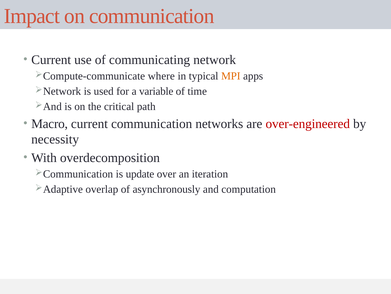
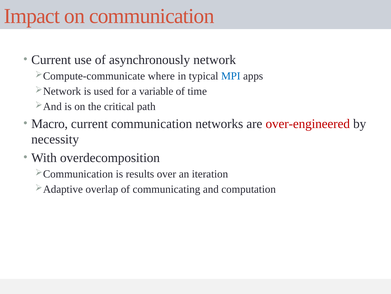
communicating: communicating -> asynchronously (150, 60)
MPI colour: orange -> blue (231, 76)
update: update -> results (140, 174)
asynchronously: asynchronously -> communicating (166, 189)
